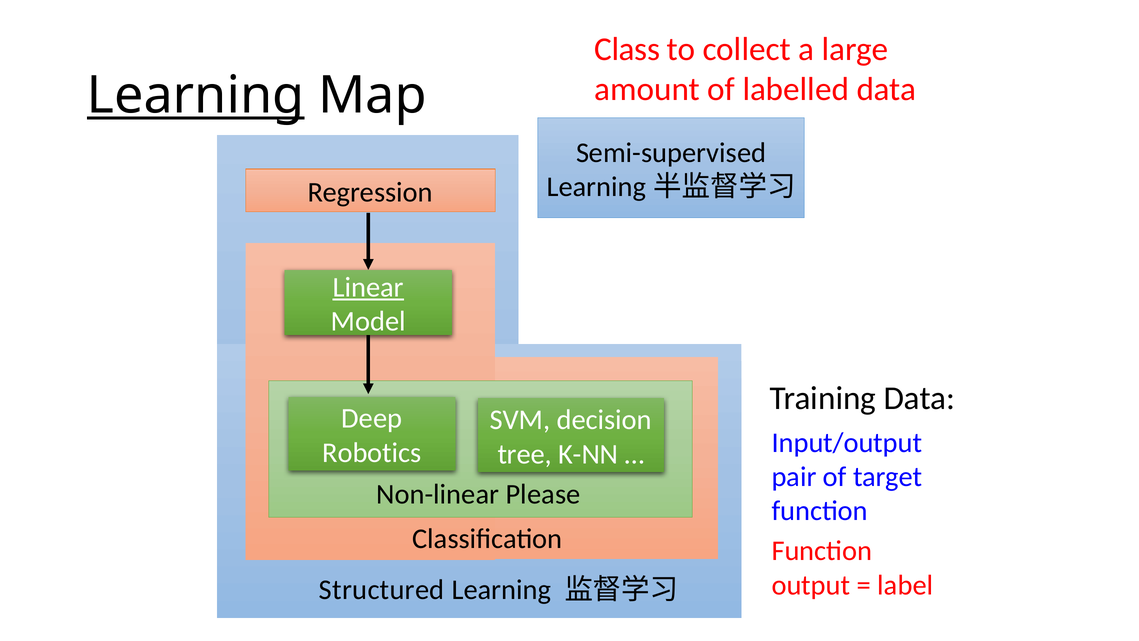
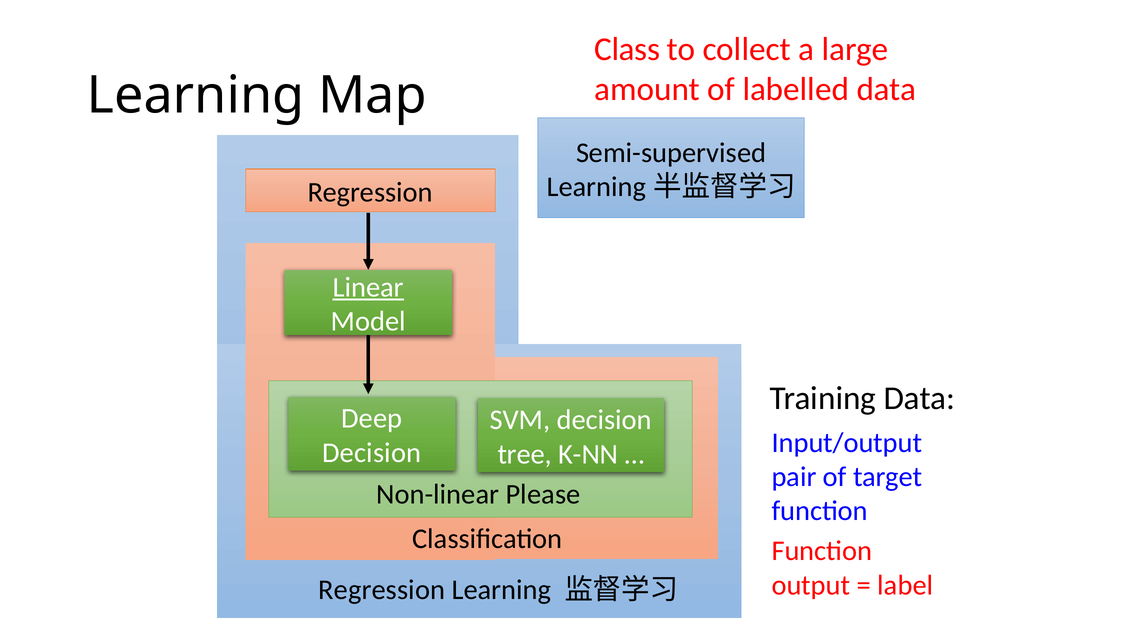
Learning underline: present -> none (196, 96)
Robotics: Robotics -> Decision (372, 453)
Structured: Structured -> Regression (382, 590)
